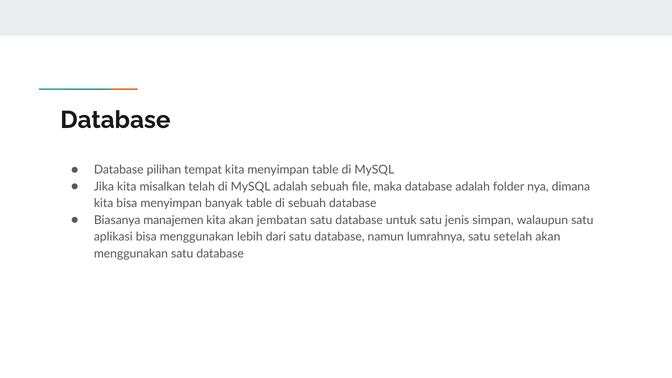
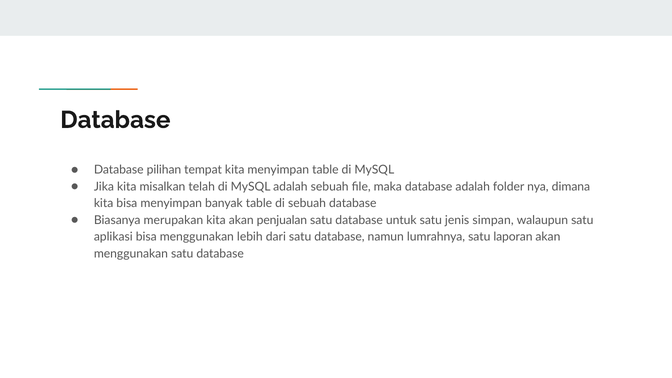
manajemen: manajemen -> merupakan (173, 220)
jembatan: jembatan -> penjualan (282, 220)
setelah: setelah -> laporan (513, 237)
